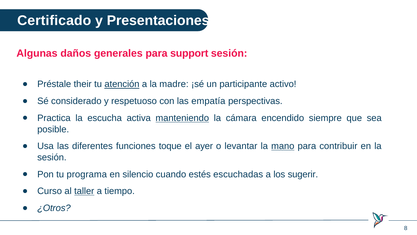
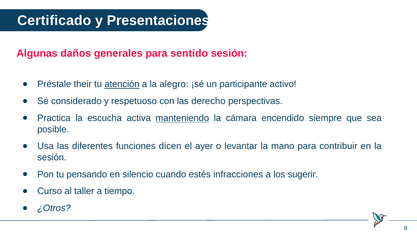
support: support -> sentido (189, 53)
madre: madre -> alegro (174, 84)
empatía: empatía -> derecho (208, 101)
toque: toque -> dicen (170, 146)
mano underline: present -> none (283, 146)
programa: programa -> pensando (87, 174)
escuchadas: escuchadas -> infracciones (238, 174)
taller underline: present -> none (84, 191)
